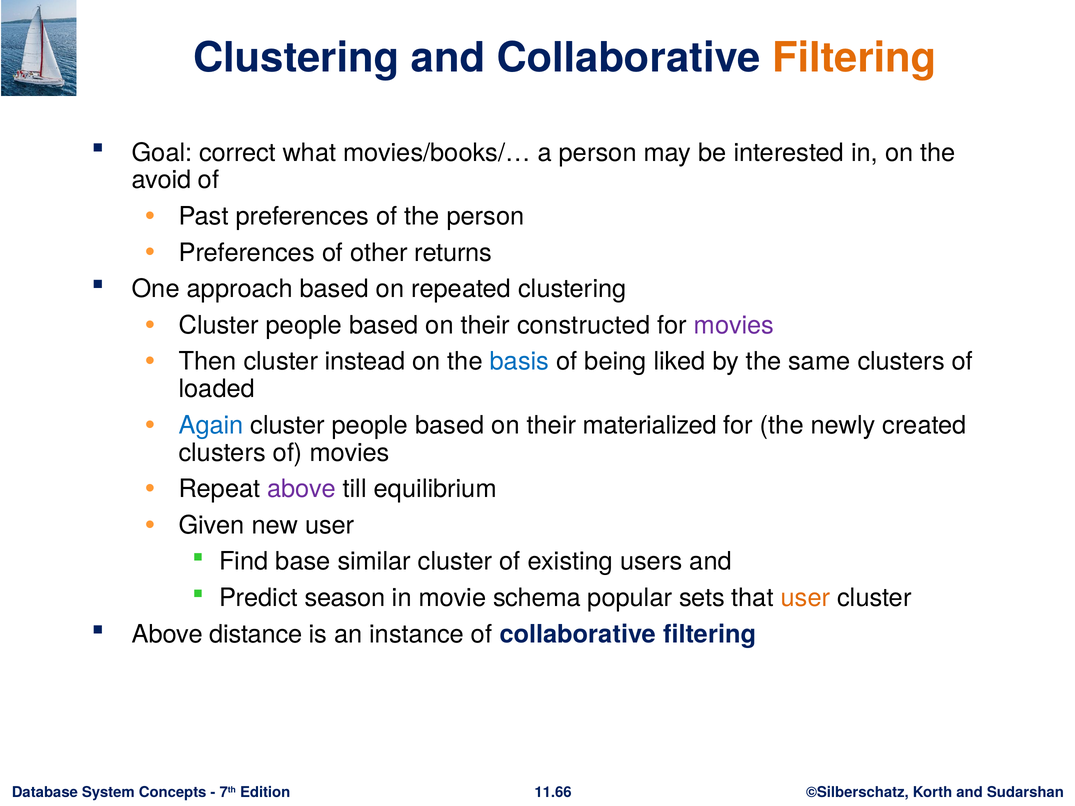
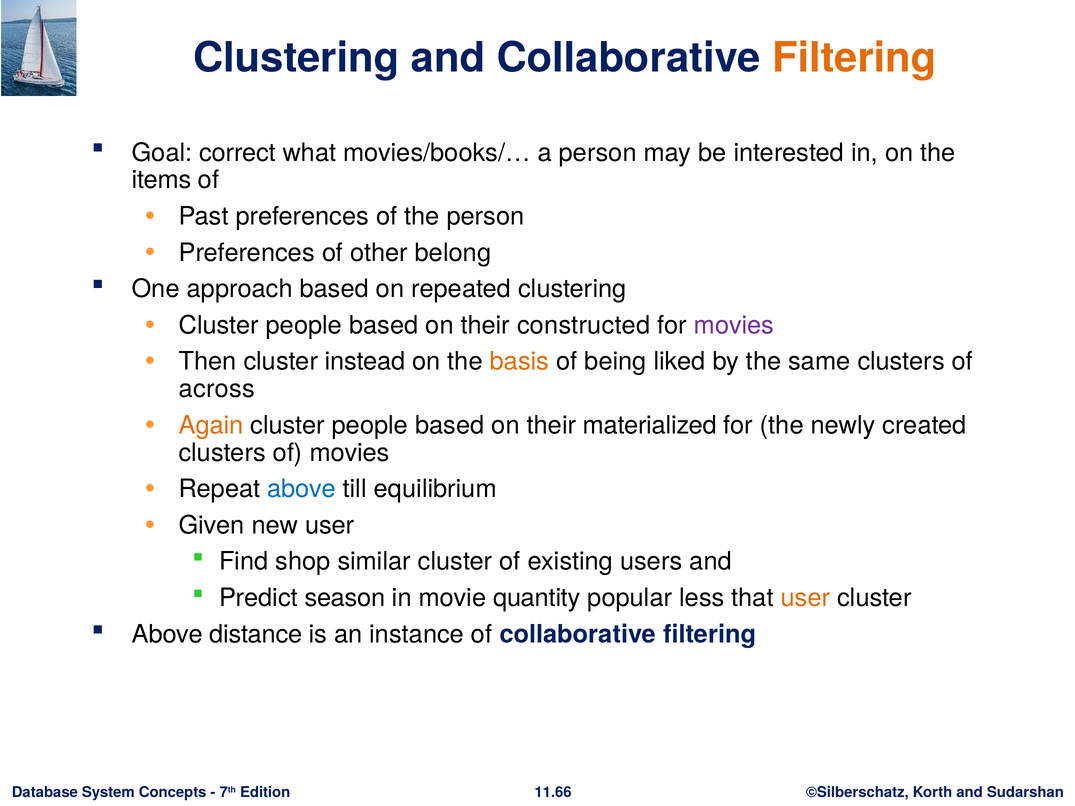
avoid: avoid -> items (161, 180)
returns: returns -> belong (453, 253)
basis colour: blue -> orange (519, 362)
loaded: loaded -> across (217, 389)
Again colour: blue -> orange (211, 425)
above colour: purple -> blue (302, 489)
base: base -> shop (303, 562)
schema: schema -> quantity (537, 598)
sets: sets -> less (702, 598)
